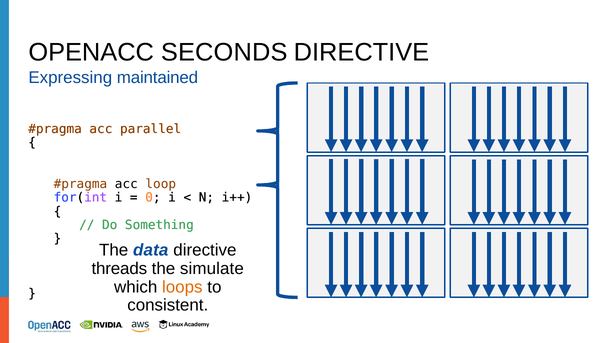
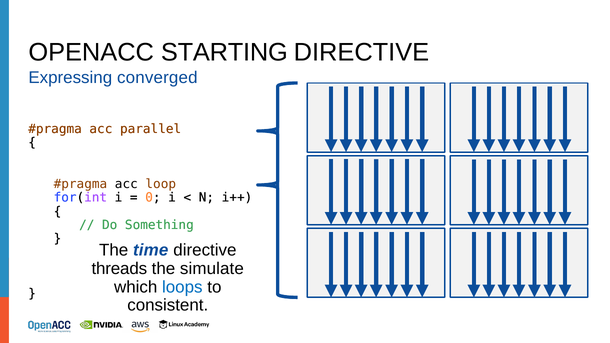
SECONDS: SECONDS -> STARTING (224, 53)
maintained: maintained -> converged (157, 78)
data: data -> time (151, 250)
loops colour: orange -> blue (182, 287)
